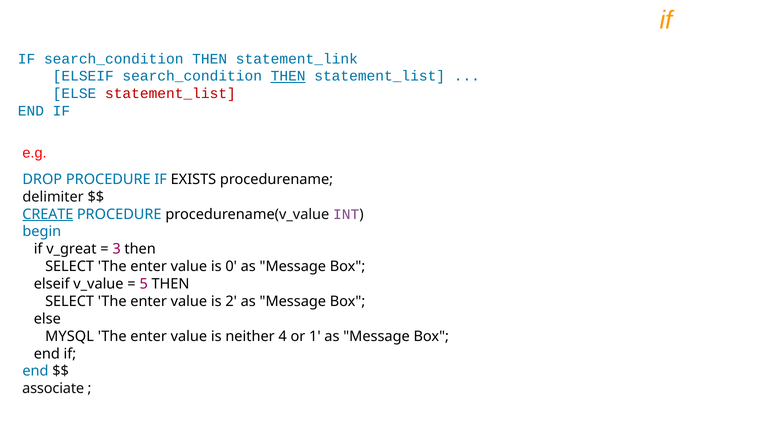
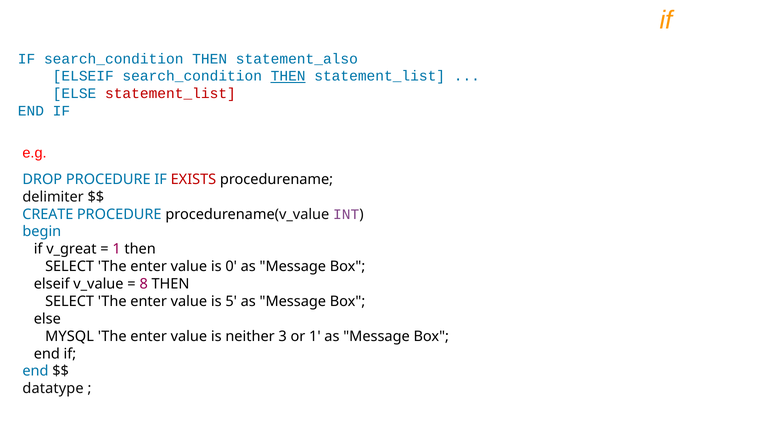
statement_link: statement_link -> statement_also (297, 59)
EXISTS colour: black -> red (193, 179)
CREATE underline: present -> none (48, 214)
3: 3 -> 1 (117, 249)
5: 5 -> 8 (144, 284)
2: 2 -> 5 (231, 301)
4: 4 -> 3 (283, 336)
associate: associate -> datatype (53, 389)
